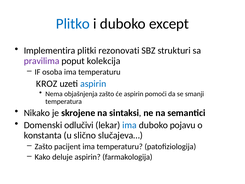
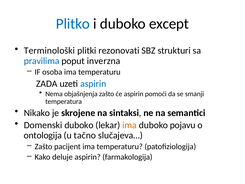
Implementira: Implementira -> Terminološki (49, 50)
pravilima colour: purple -> blue (42, 61)
kolekcija: kolekcija -> inverzna (104, 61)
KROZ: KROZ -> ZADA (47, 84)
Domenski odlučivi: odlučivi -> duboko (79, 125)
ima colour: blue -> orange (130, 125)
konstanta: konstanta -> ontologija (43, 135)
slično: slično -> tačno (85, 135)
